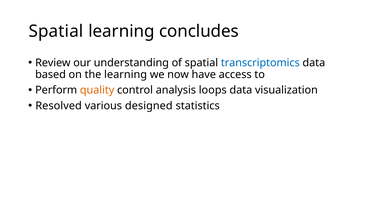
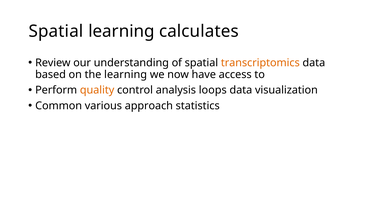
concludes: concludes -> calculates (199, 31)
transcriptomics colour: blue -> orange (260, 63)
Resolved: Resolved -> Common (59, 106)
designed: designed -> approach (149, 106)
